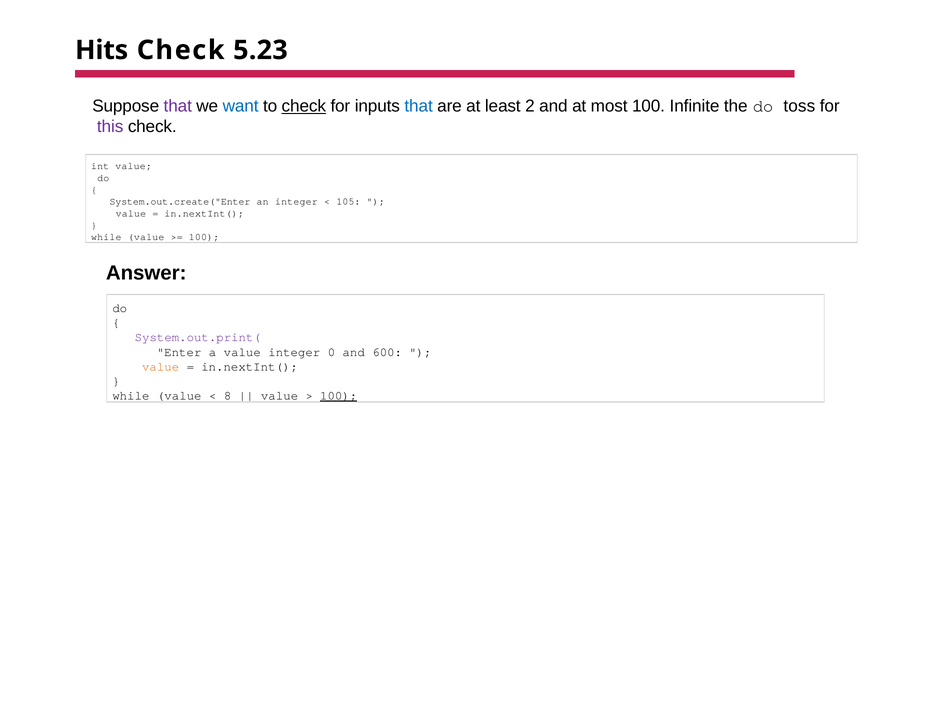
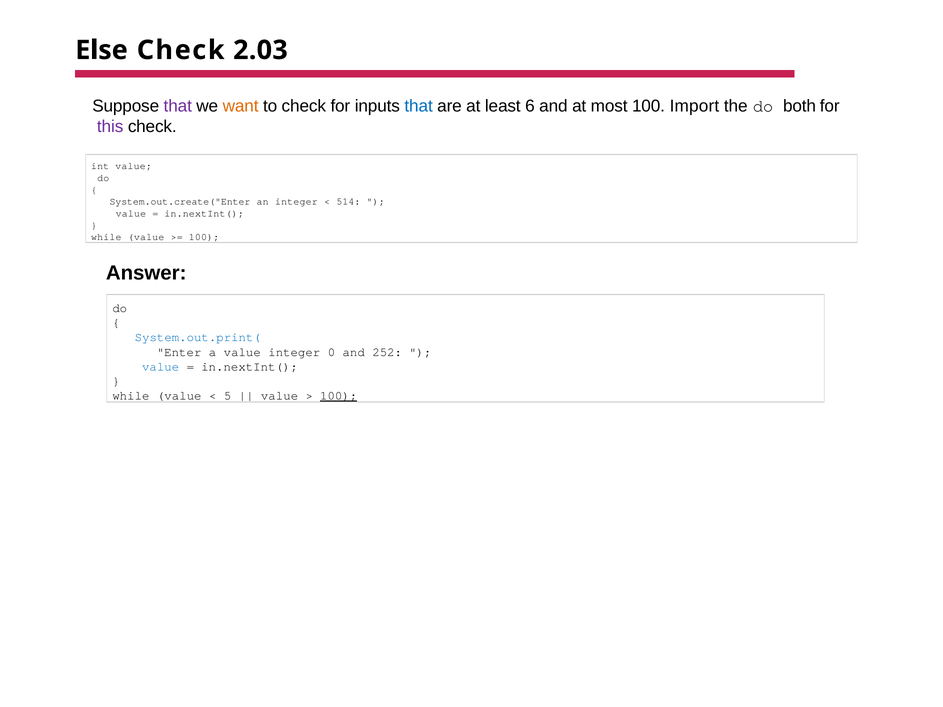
Hits: Hits -> Else (102, 50)
5.23: 5.23 -> 2.03 (260, 50)
want colour: blue -> orange (241, 106)
check underline: present -> none (304, 106)
2: 2 -> 6 (530, 106)
Infinite: Infinite -> Import (694, 106)
toss: toss -> both (800, 106)
105: 105 -> 514 (348, 202)
System.out.print( colour: purple -> blue (198, 337)
600: 600 -> 252 (387, 352)
value colour: orange -> blue (161, 367)
8: 8 -> 5 (228, 396)
